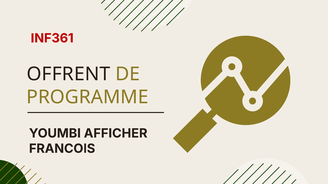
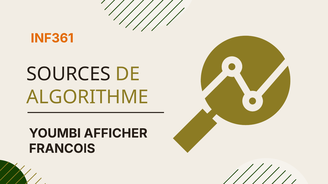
INF361 colour: red -> orange (52, 38)
OFFRENT: OFFRENT -> SOURCES (69, 74)
PROGRAMME: PROGRAMME -> ALGORITHME (88, 97)
